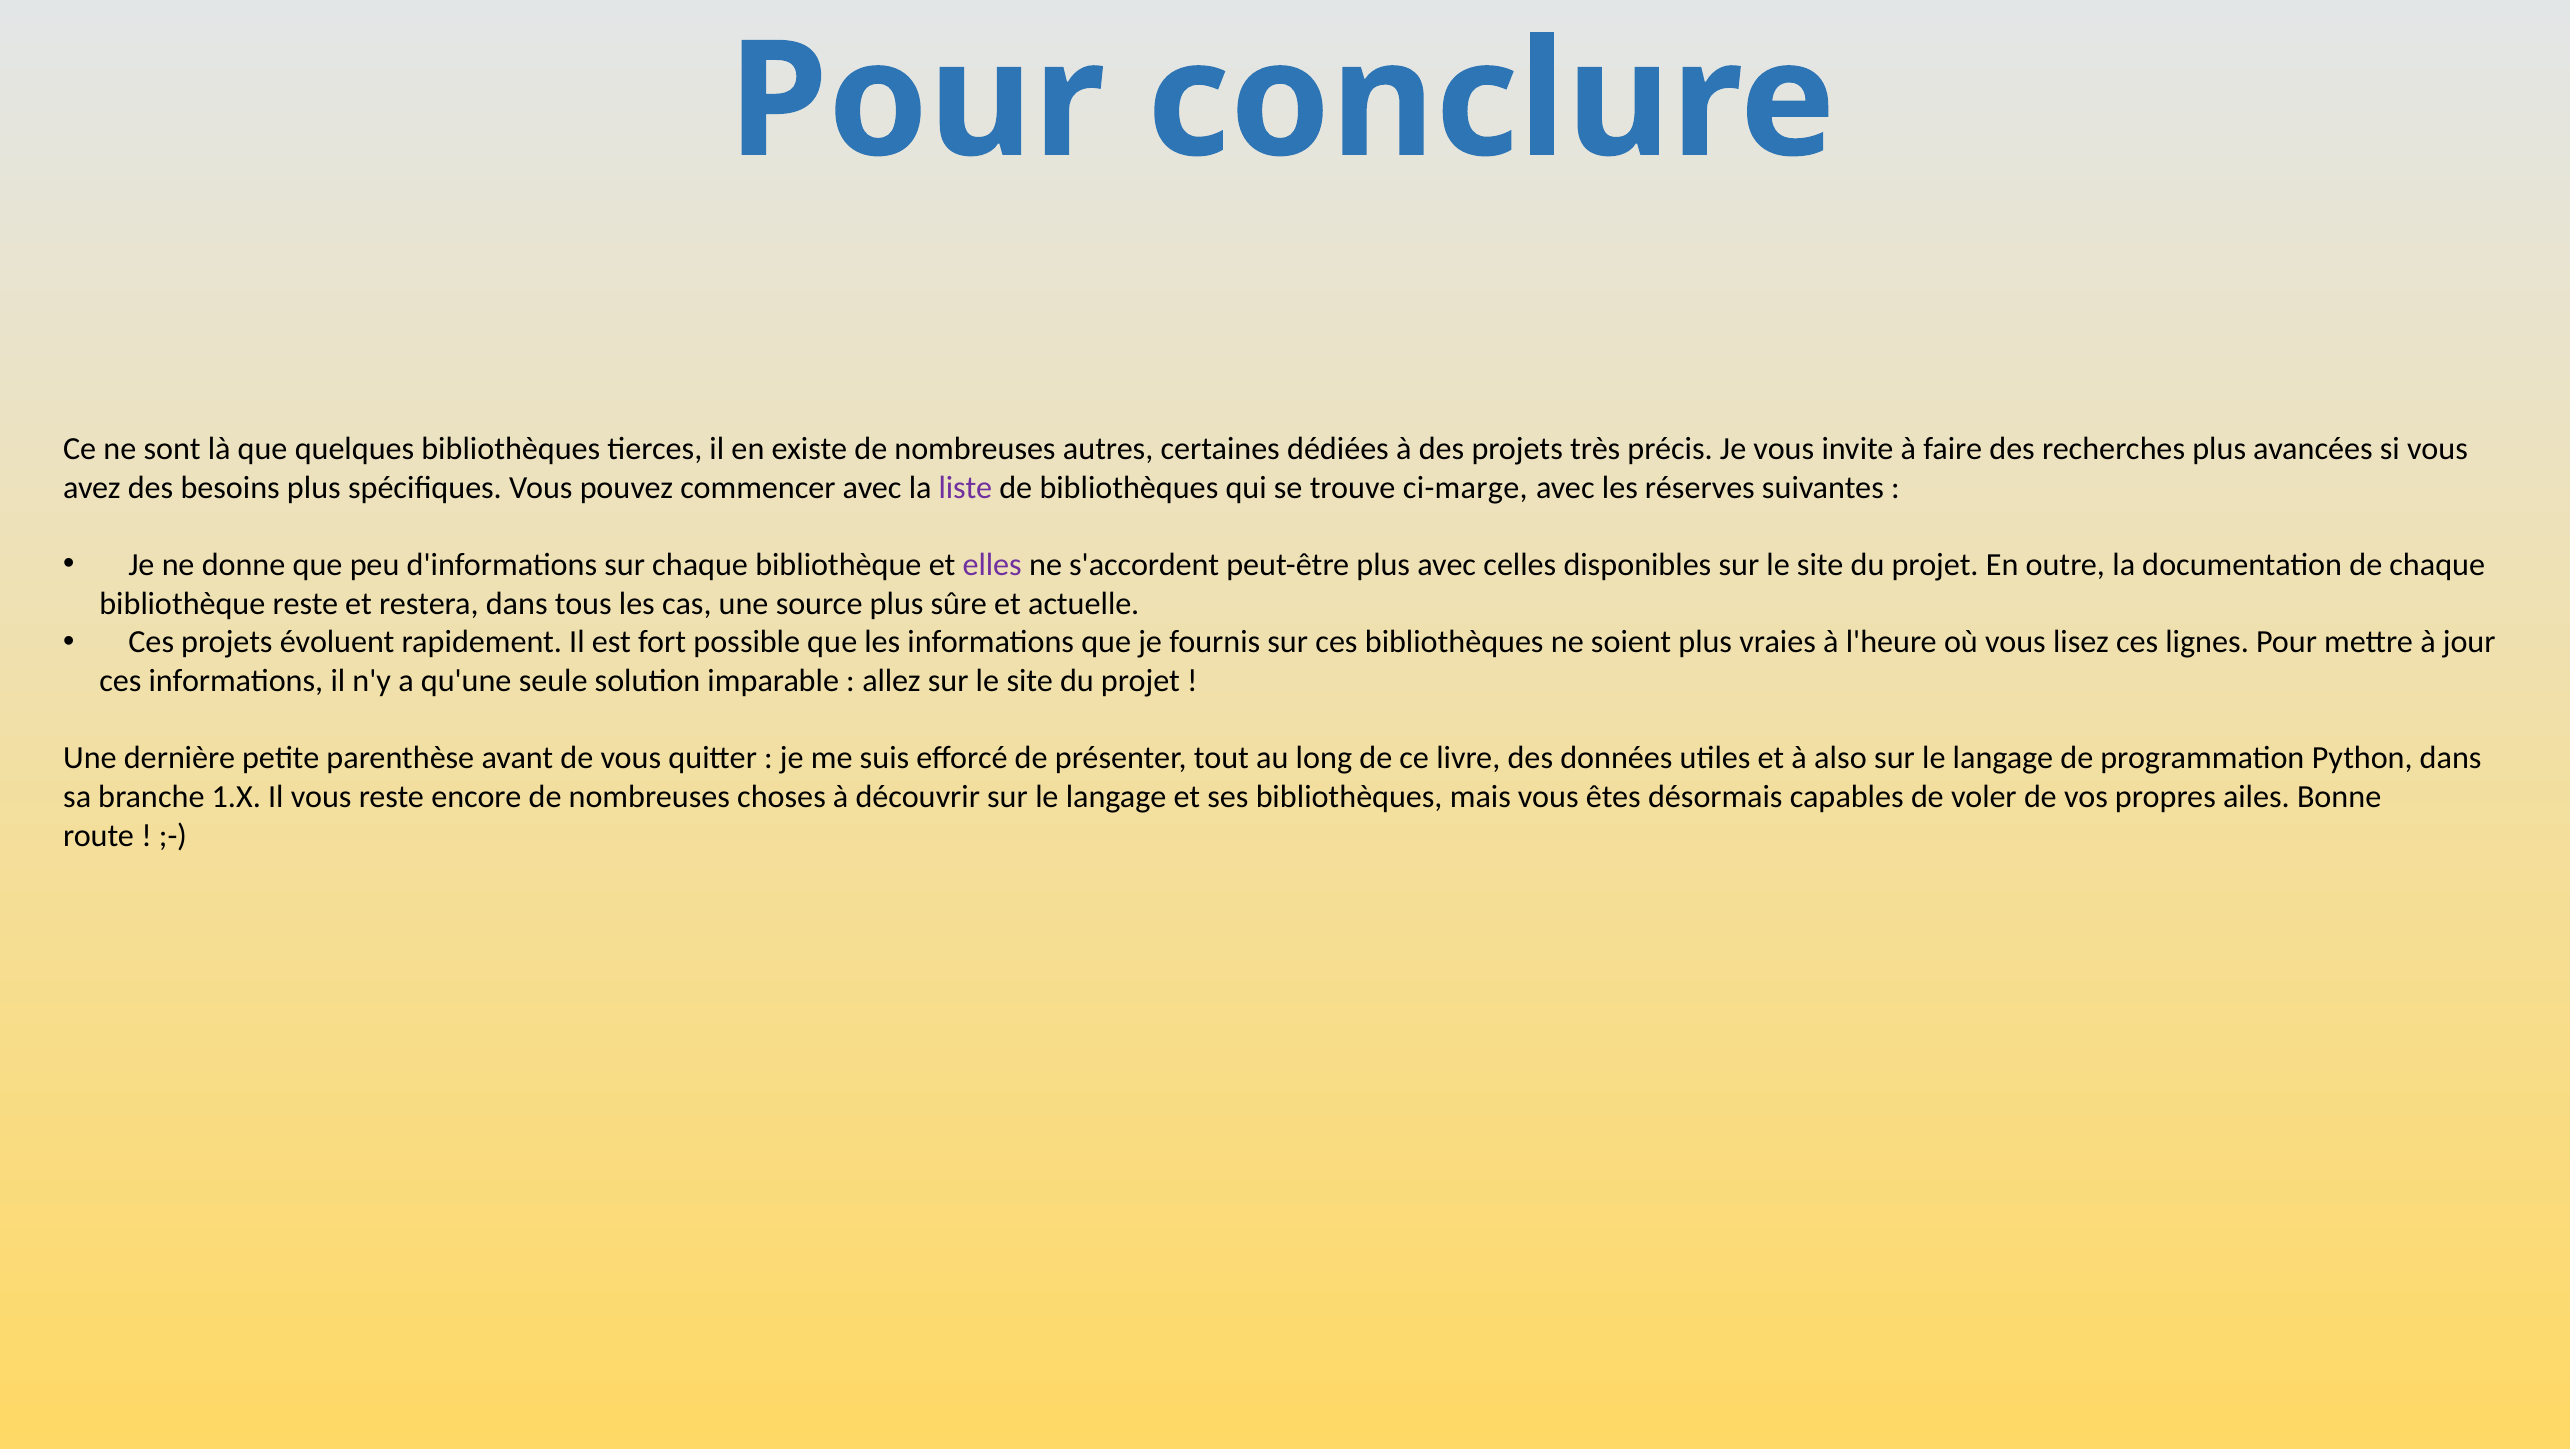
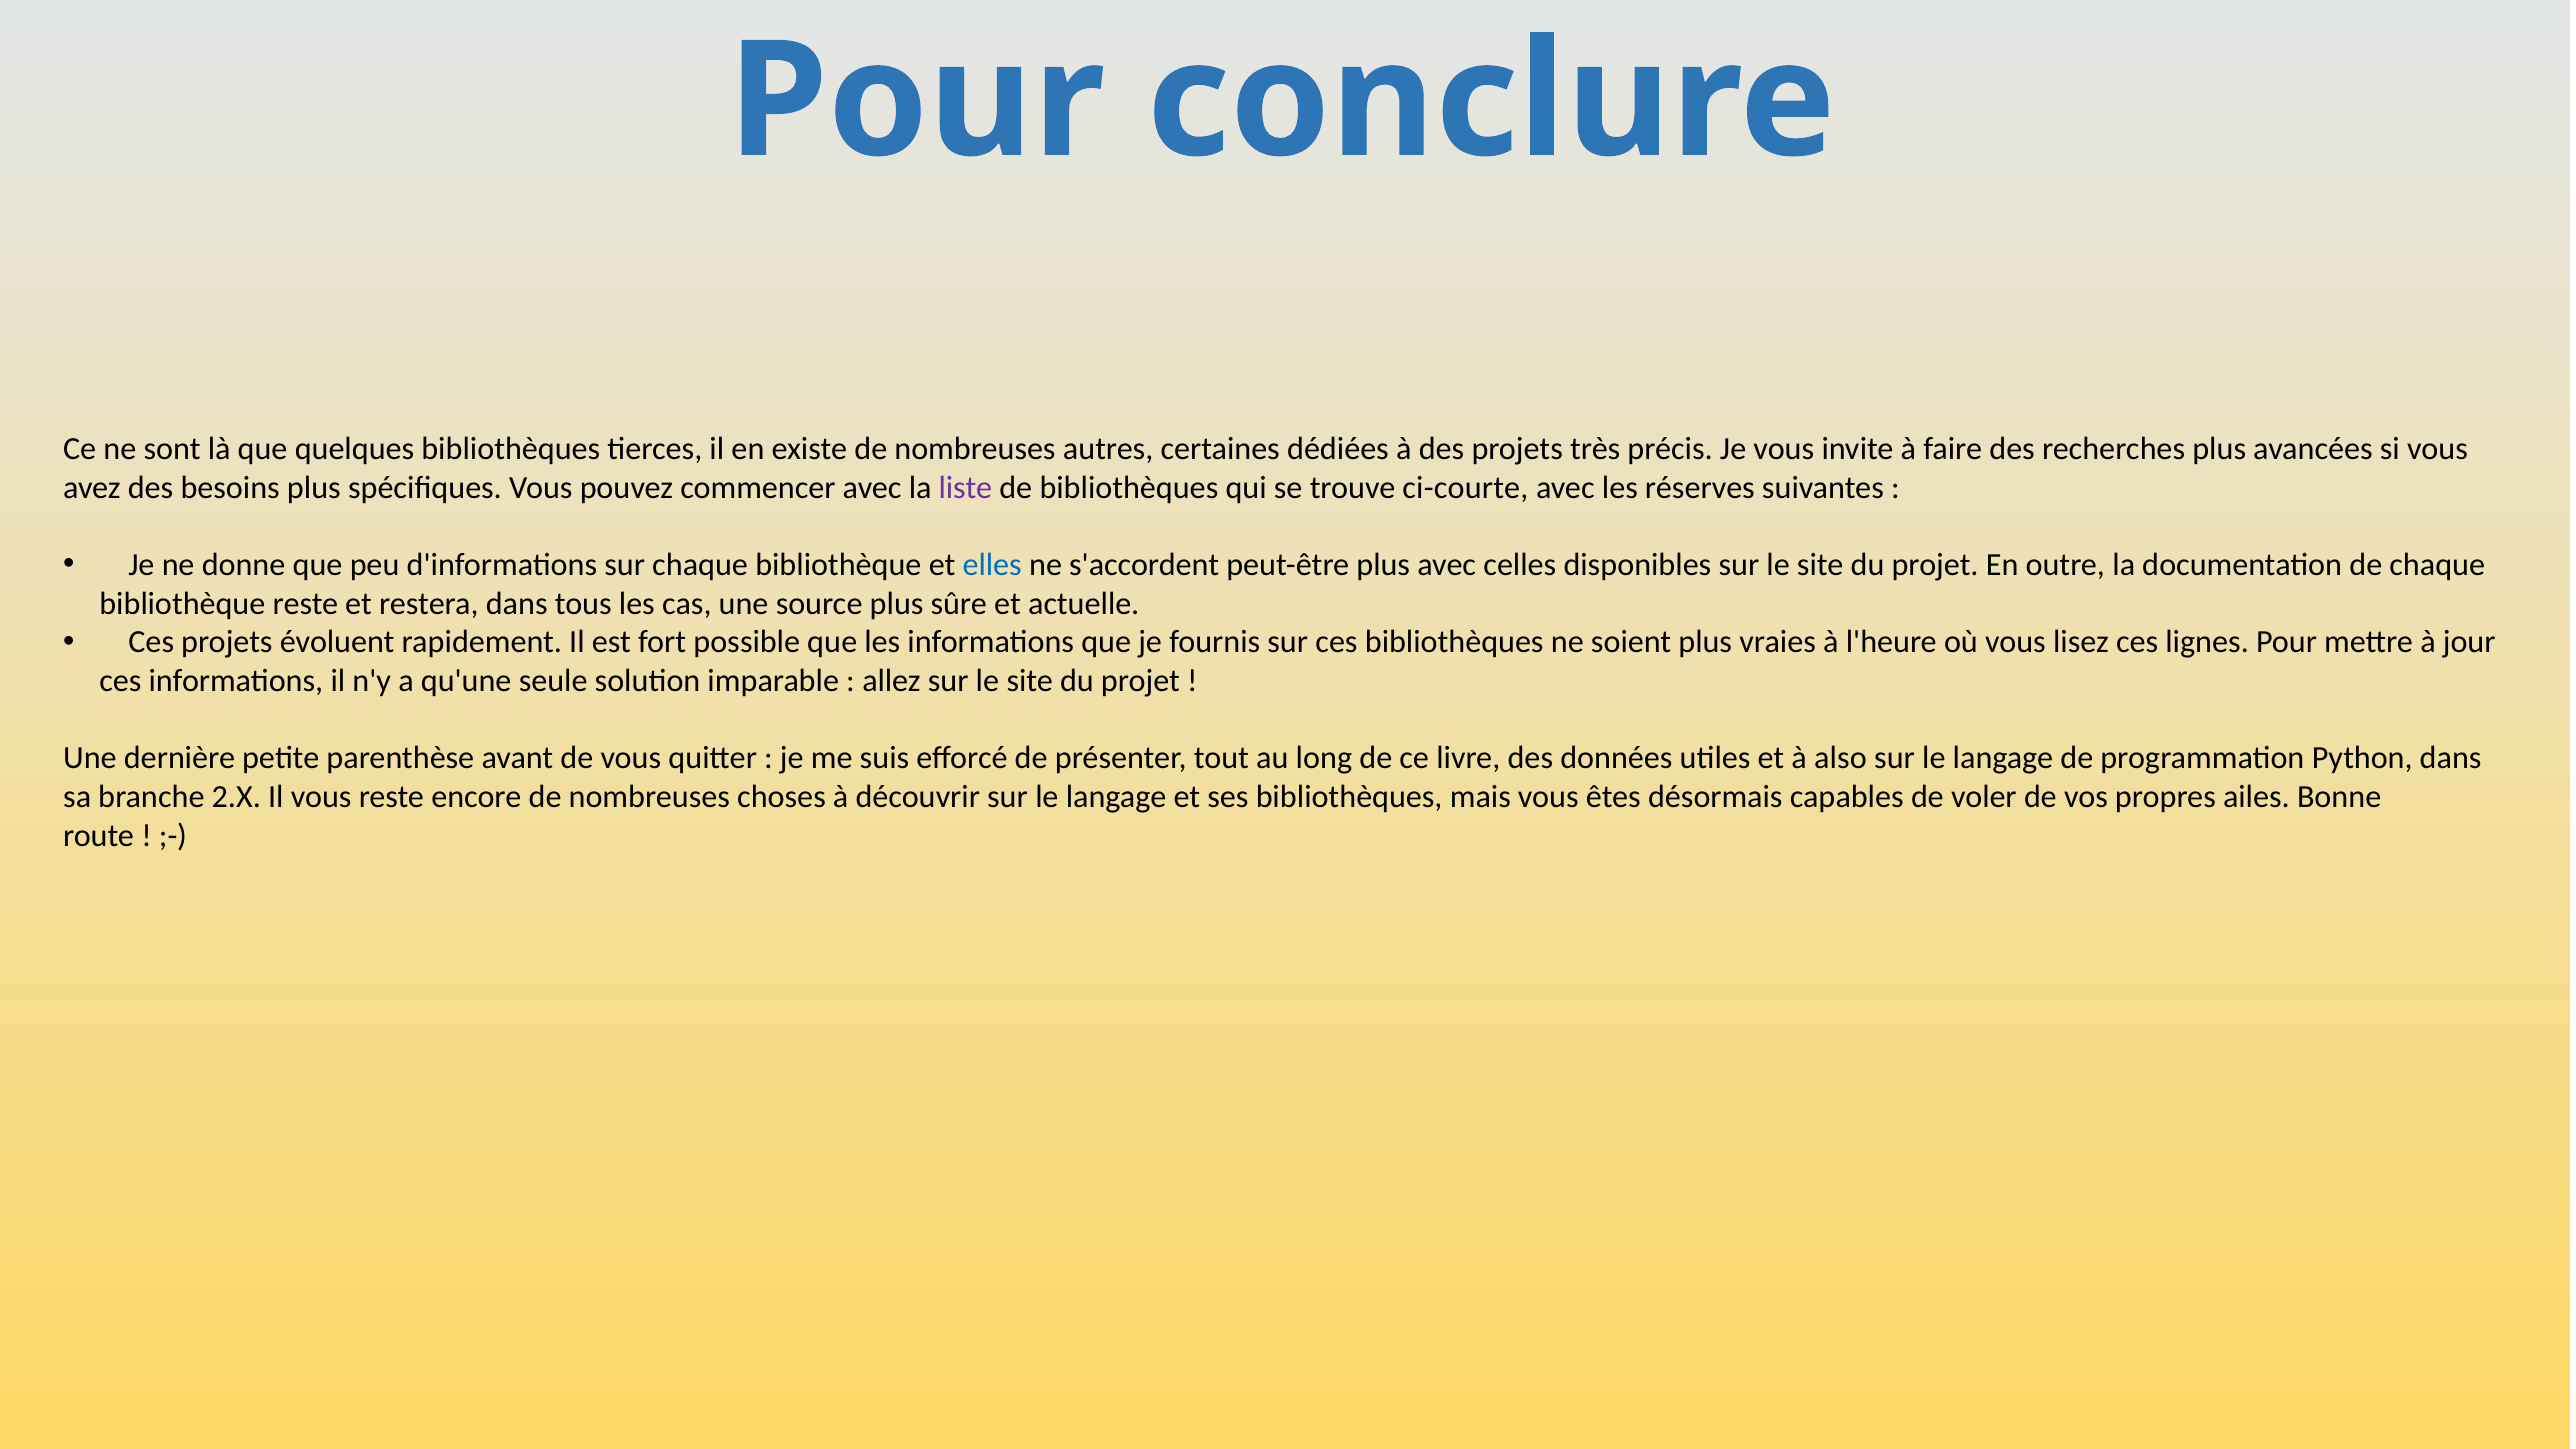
ci-marge: ci-marge -> ci-courte (1465, 488)
elles colour: purple -> blue (992, 565)
1.X: 1.X -> 2.X (236, 797)
